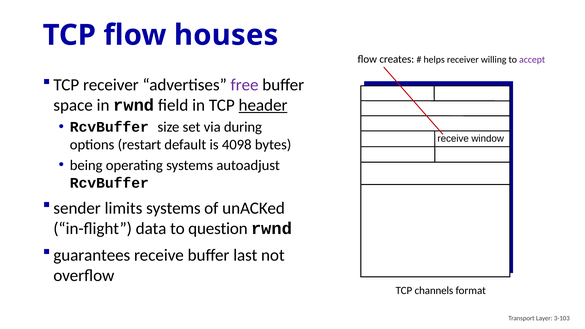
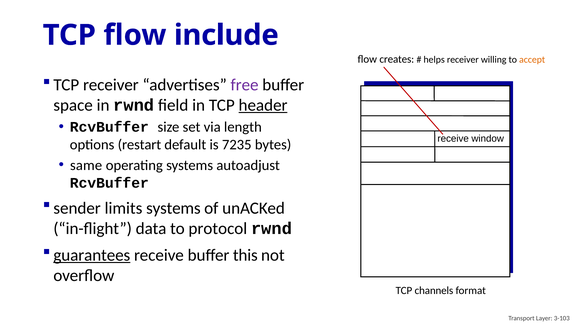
houses: houses -> include (226, 35)
accept colour: purple -> orange (532, 60)
during: during -> length (243, 127)
4098: 4098 -> 7235 (237, 145)
being: being -> same (86, 165)
question: question -> protocol (218, 229)
guarantees underline: none -> present (92, 255)
last: last -> this (245, 255)
